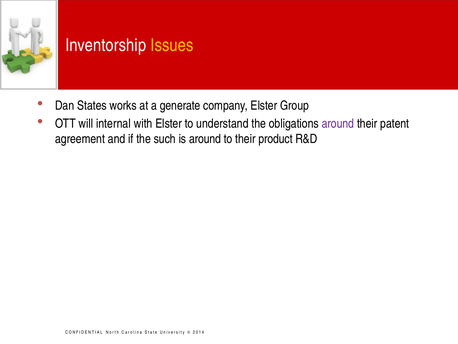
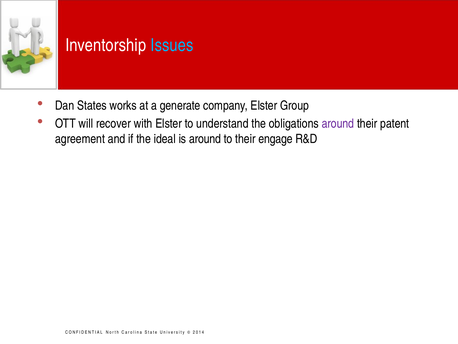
Issues colour: yellow -> light blue (172, 45)
internal: internal -> recover (113, 123)
such: such -> ideal (165, 139)
product: product -> engage (276, 139)
